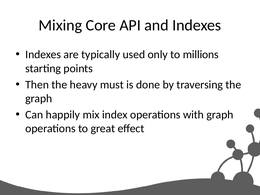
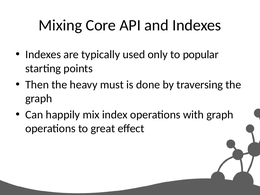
millions: millions -> popular (201, 55)
